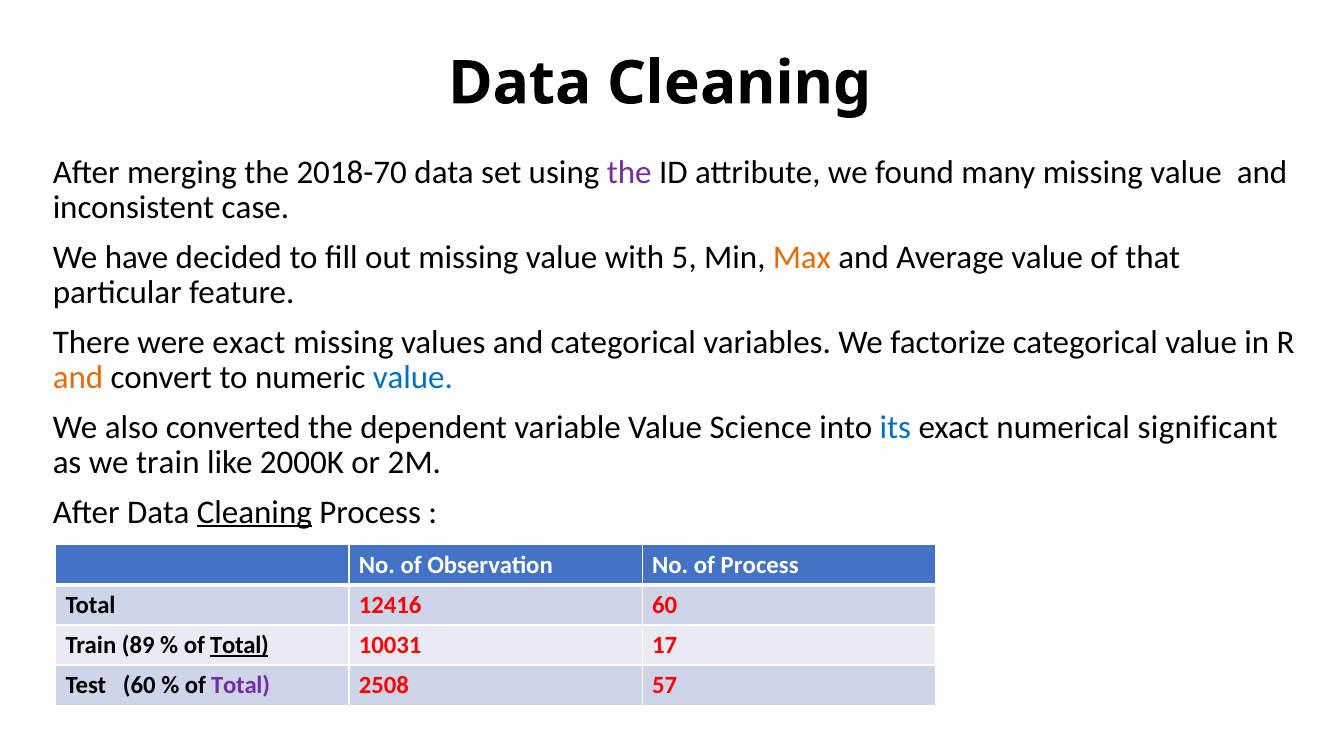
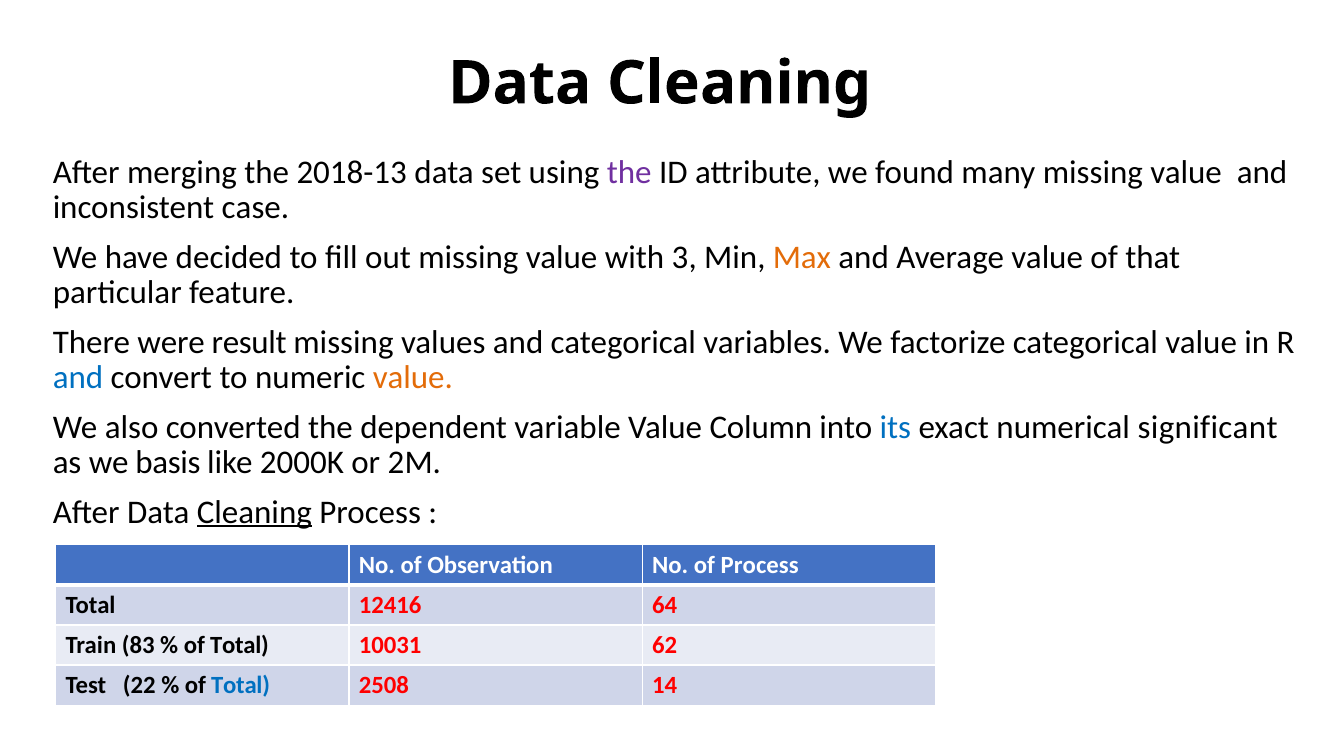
2018-70: 2018-70 -> 2018-13 (352, 173)
5: 5 -> 3 (684, 258)
were exact: exact -> result (249, 343)
and colour: orange -> blue (78, 378)
value colour: blue -> orange (413, 378)
Science: Science -> Column (761, 428)
we train: train -> basis (168, 463)
12416 60: 60 -> 64 (665, 606)
89: 89 -> 83 (138, 646)
Total underline: present -> none (239, 646)
17: 17 -> 62 (665, 646)
Test 60: 60 -> 22 (139, 686)
Total colour: purple -> blue (241, 686)
57: 57 -> 14 (665, 686)
